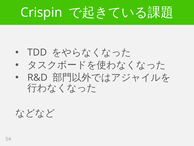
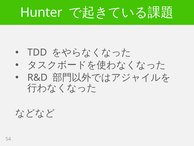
Crispin: Crispin -> Hunter (41, 12)
